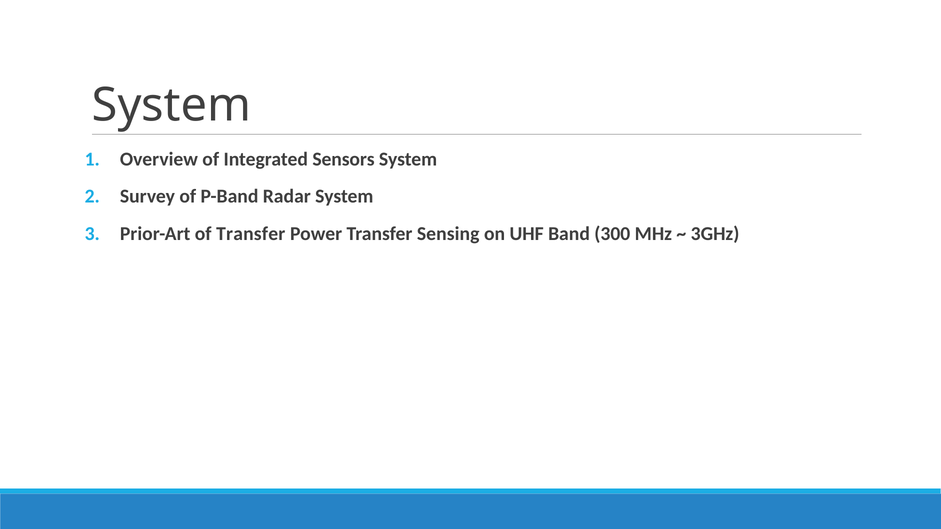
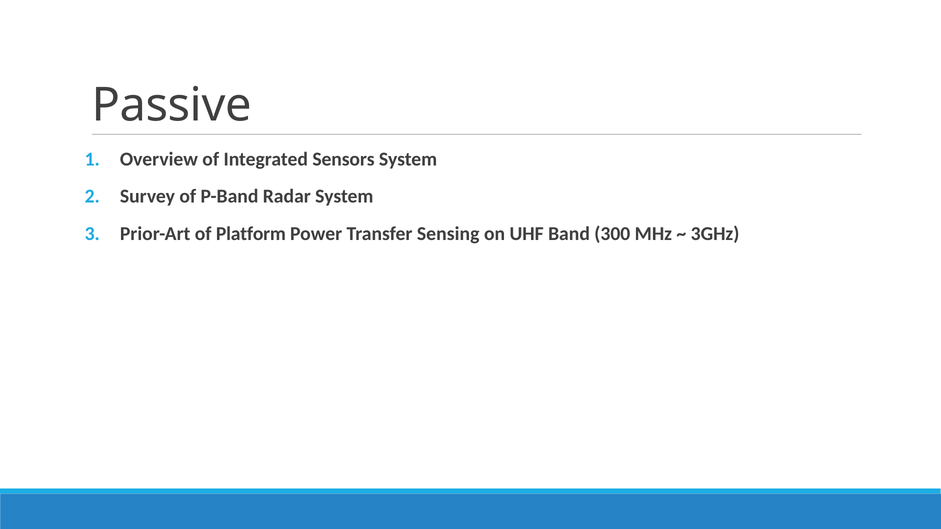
System: System -> Passive (172, 105)
of Transfer: Transfer -> Platform (251, 234)
